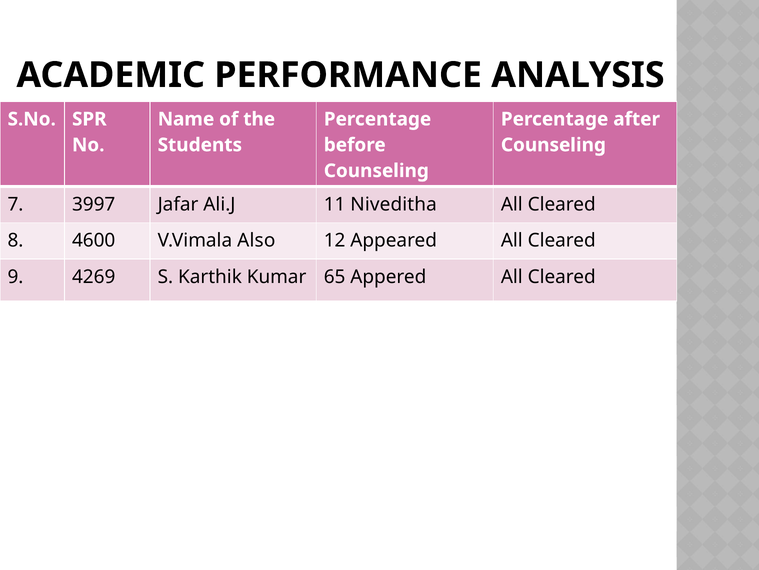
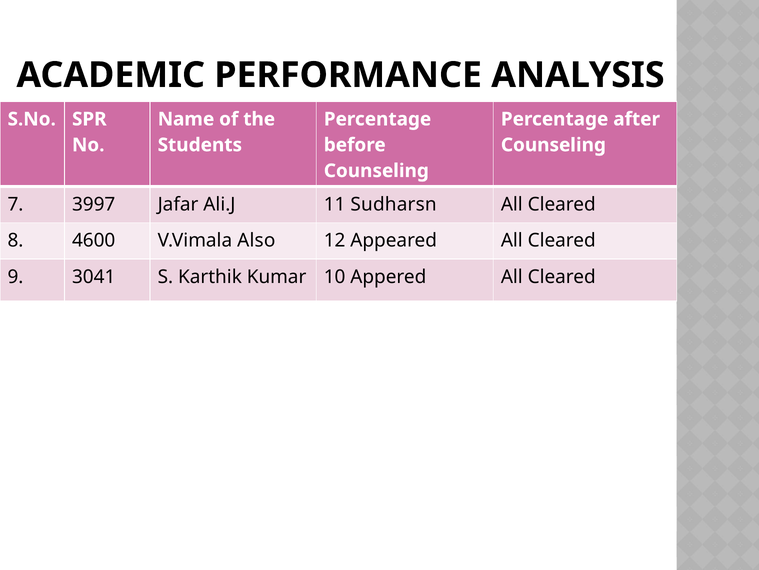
Niveditha: Niveditha -> Sudharsn (394, 204)
4269: 4269 -> 3041 (94, 276)
65: 65 -> 10 (335, 276)
